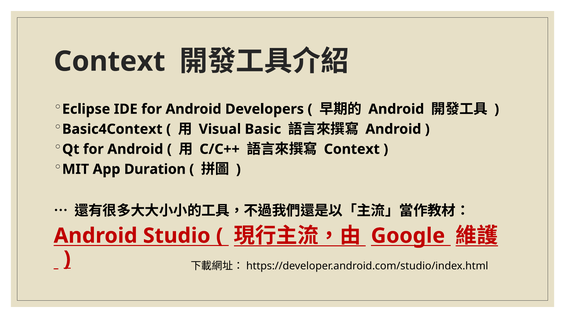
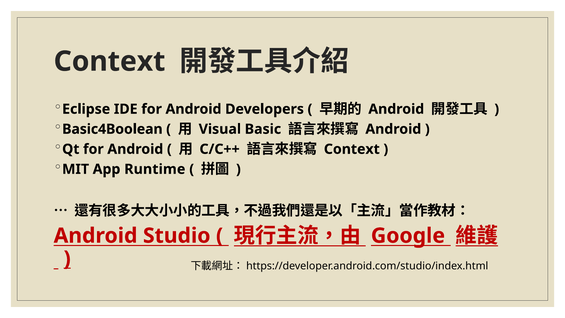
Basic4Context: Basic4Context -> Basic4Boolean (112, 129)
Duration: Duration -> Runtime (155, 169)
